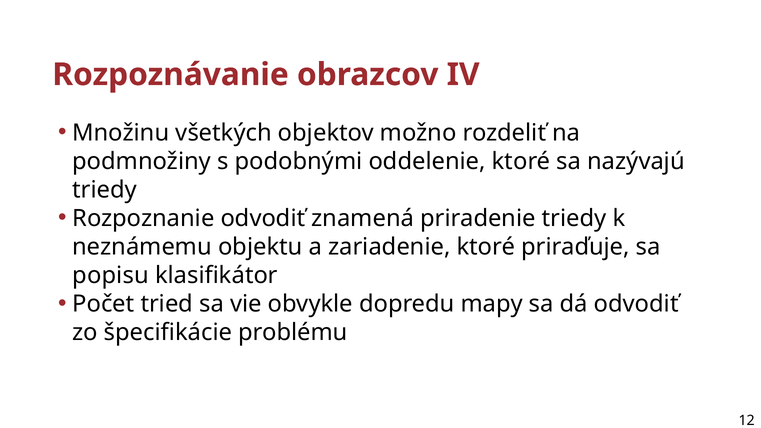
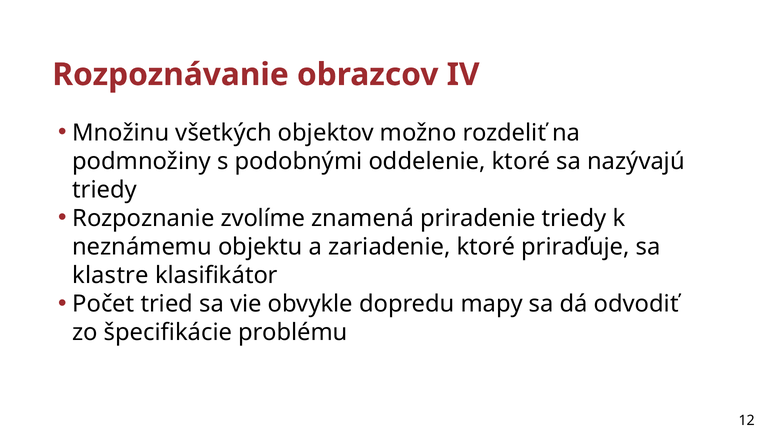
Rozpoznanie odvodiť: odvodiť -> zvolíme (263, 218)
popisu: popisu -> klastre (110, 275)
